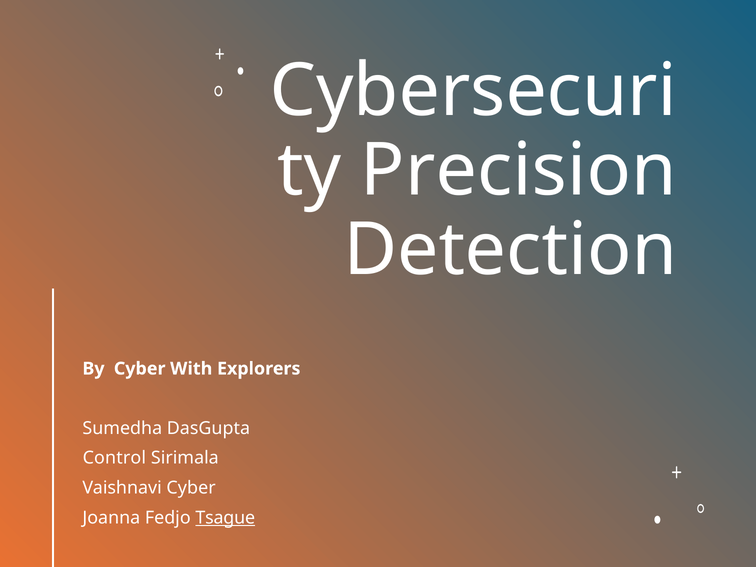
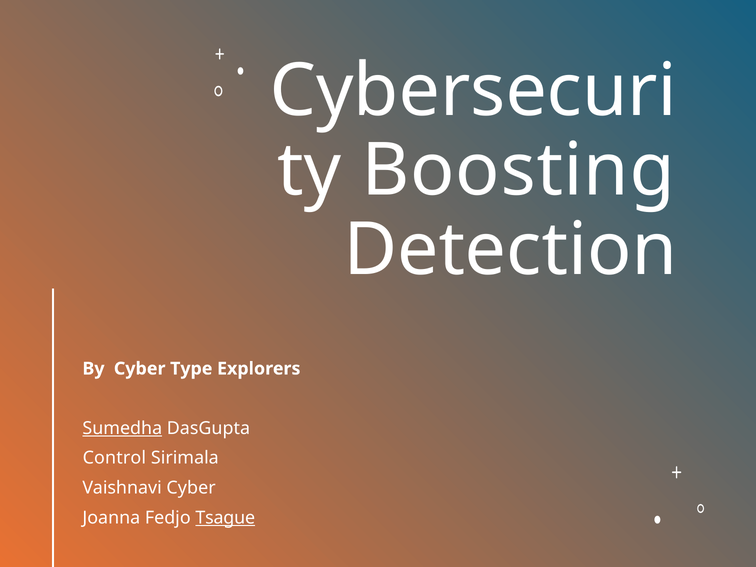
Precision: Precision -> Boosting (518, 171)
With: With -> Type (191, 369)
Sumedha underline: none -> present (122, 428)
